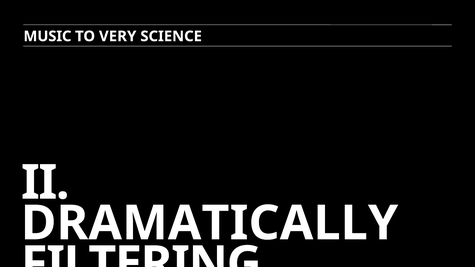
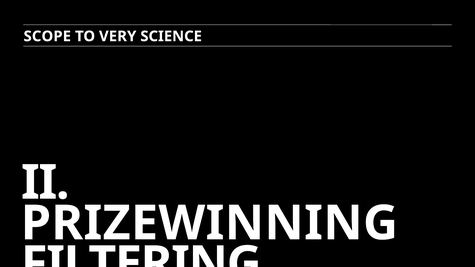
MUSIC: MUSIC -> SCOPE (47, 36)
DRAMATICALLY: DRAMATICALLY -> PRIZEWINNING (209, 223)
